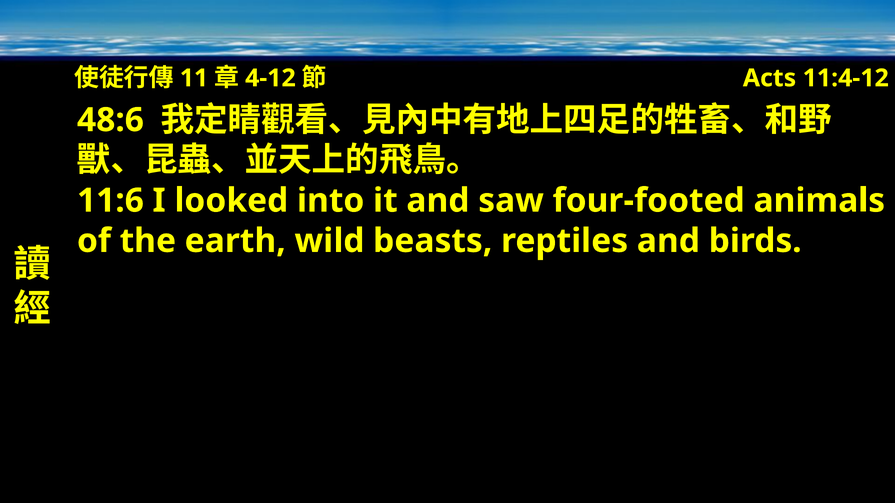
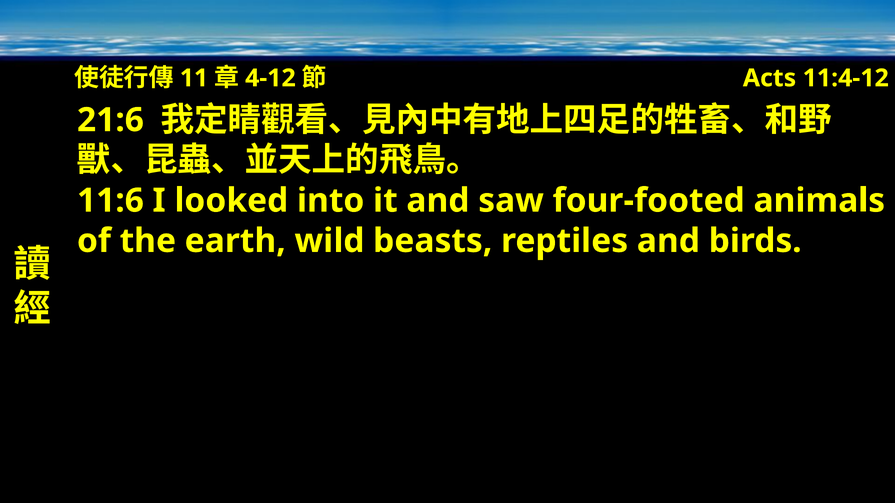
48:6: 48:6 -> 21:6 (110, 120)
